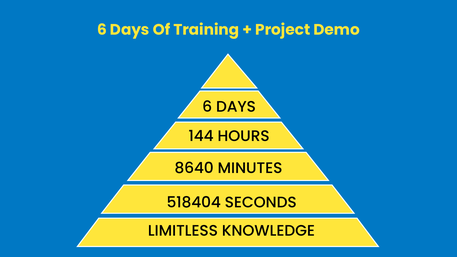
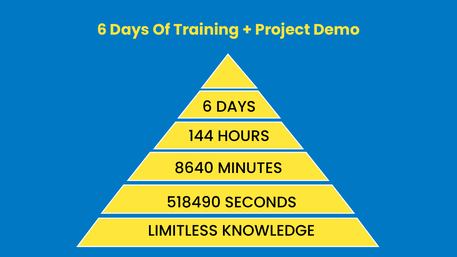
518404: 518404 -> 518490 (194, 203)
